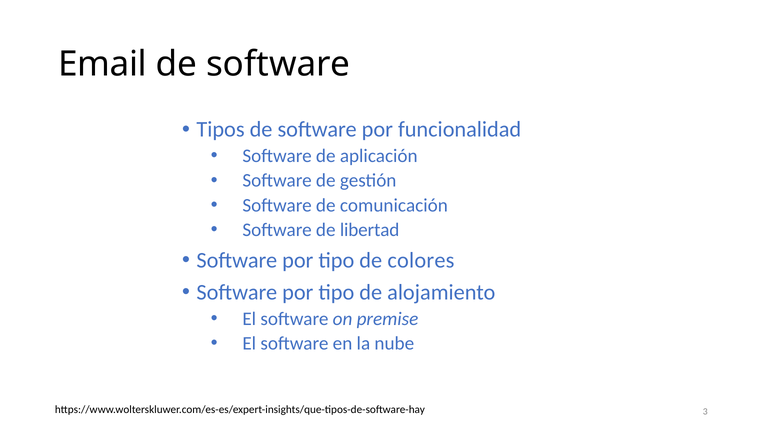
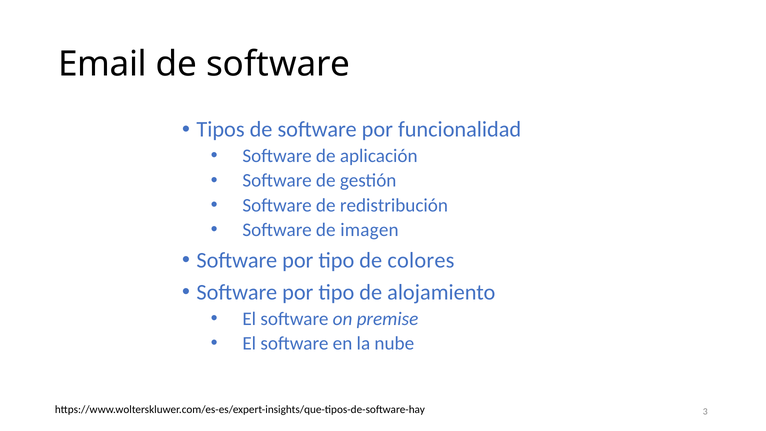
comunicación: comunicación -> redistribución (394, 205)
libertad: libertad -> imagen (369, 230)
